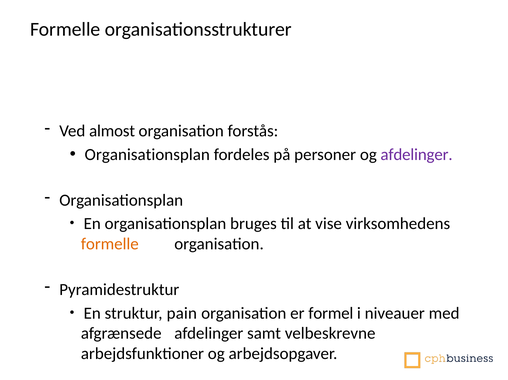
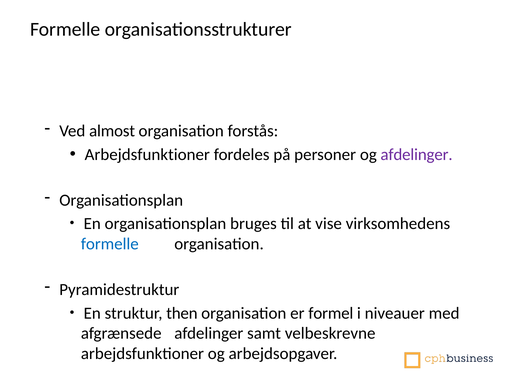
Organisationsplan: Organisationsplan -> Arbejdsfunktioner (147, 155)
formelle colour: orange -> blue (110, 245)
pain: pain -> then (182, 314)
